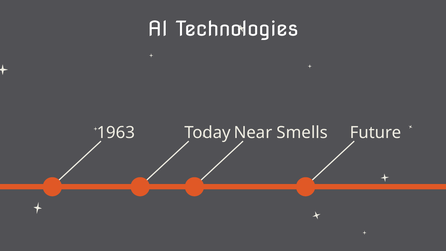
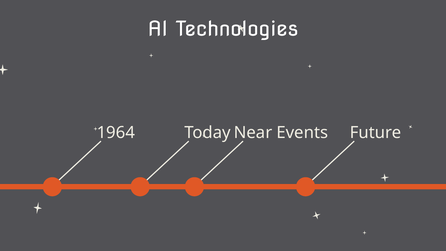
1963: 1963 -> 1964 (116, 133)
Smells: Smells -> Events (302, 133)
